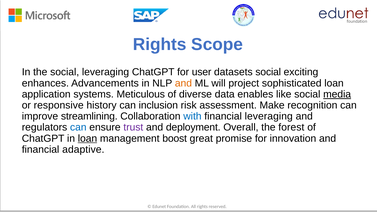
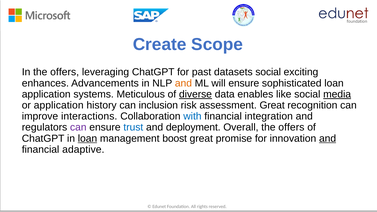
Rights: Rights -> Create (160, 44)
In the social: social -> offers (65, 72)
user: user -> past (202, 72)
will project: project -> ensure (244, 83)
diverse underline: none -> present (195, 94)
or responsive: responsive -> application (59, 105)
assessment Make: Make -> Great (272, 105)
streamlining: streamlining -> interactions (89, 116)
financial leveraging: leveraging -> integration (269, 116)
can colour: blue -> purple (78, 127)
trust colour: purple -> blue (133, 127)
Overall the forest: forest -> offers (291, 127)
and underline: none -> present (328, 138)
